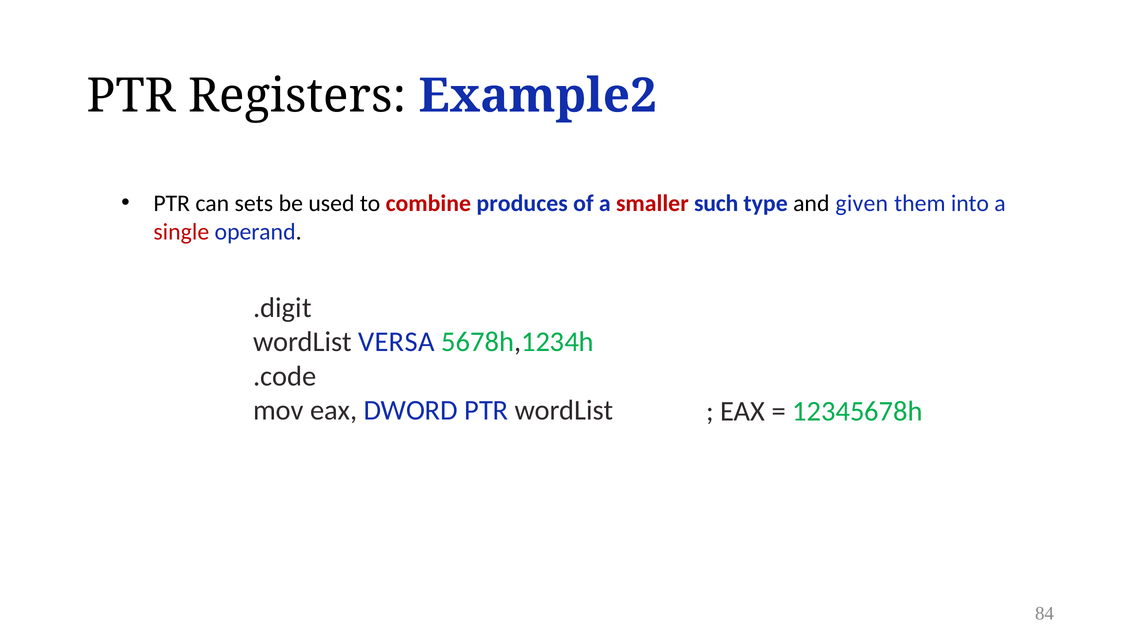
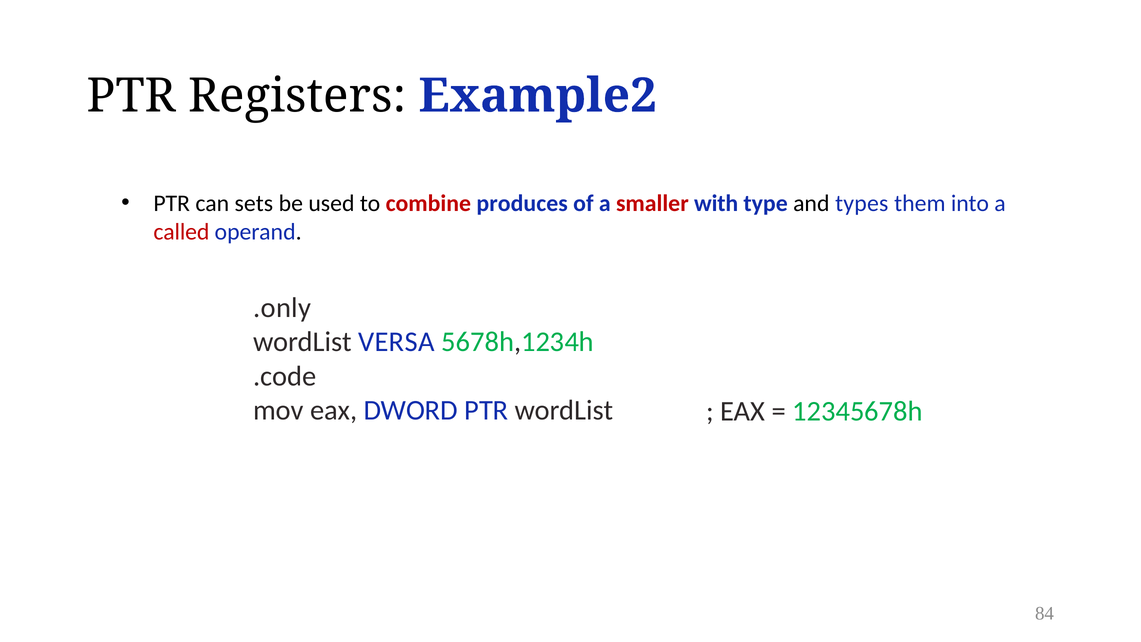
such: such -> with (716, 203)
given: given -> types (862, 203)
single: single -> called (181, 232)
.digit: .digit -> .only (282, 308)
